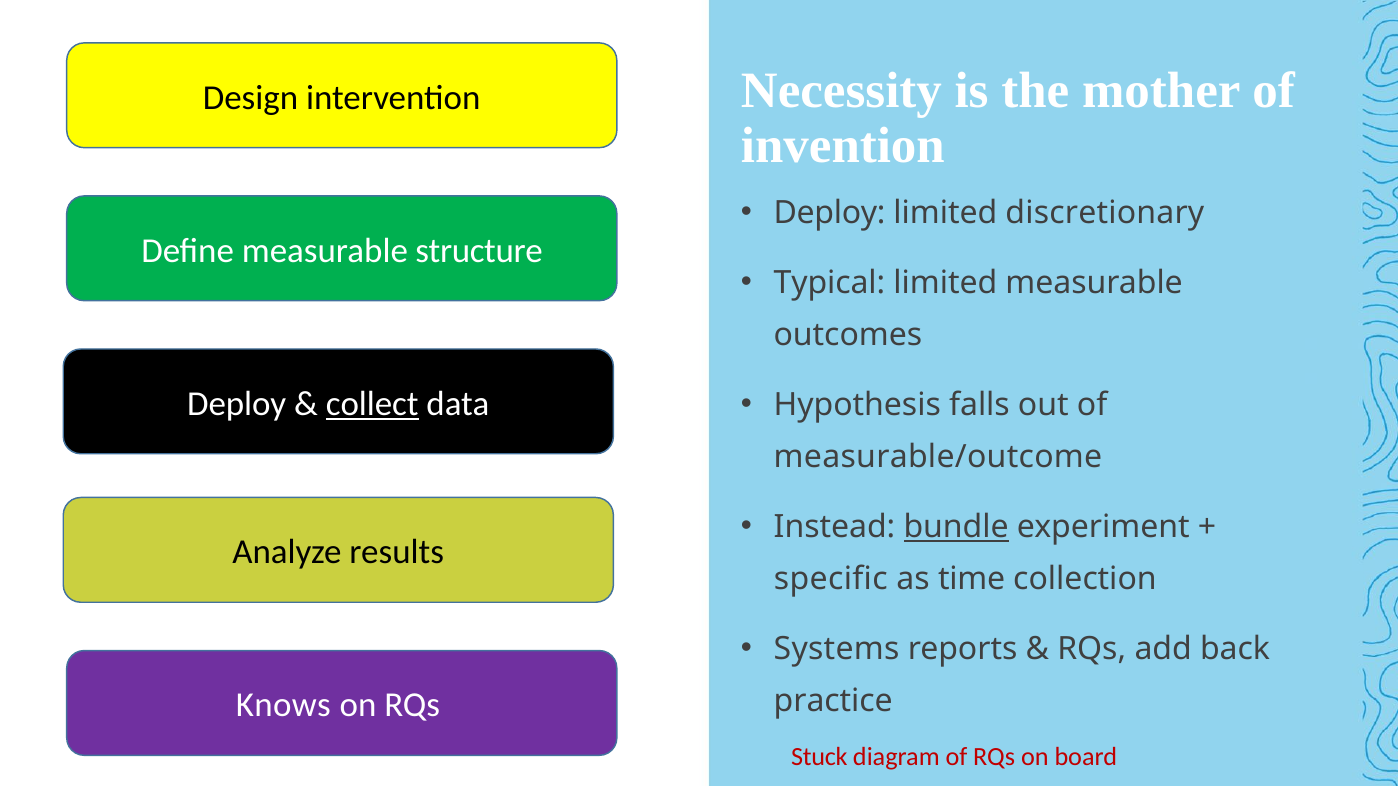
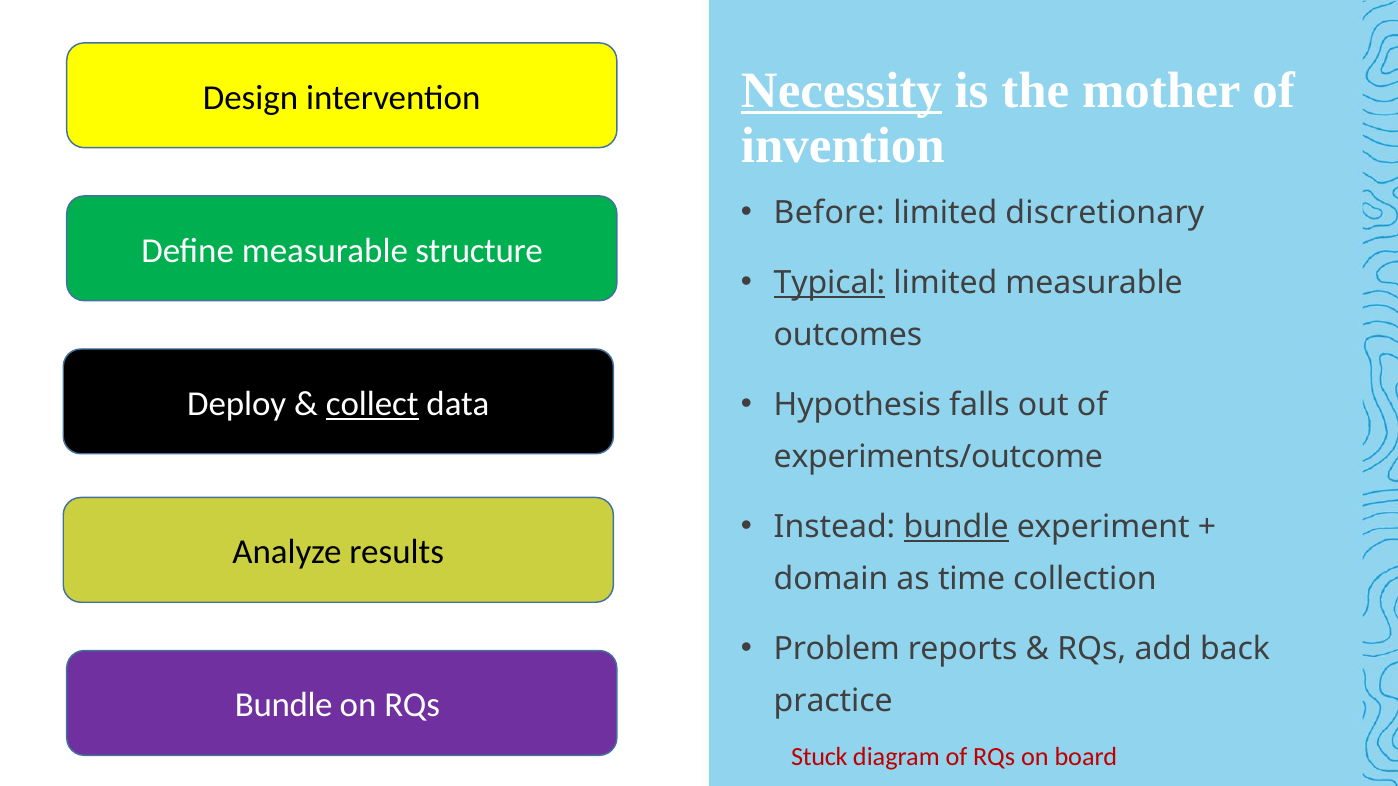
Necessity underline: none -> present (841, 91)
Deploy: Deploy -> Before (829, 213)
Typical underline: none -> present (829, 284)
measurable/outcome: measurable/outcome -> experiments/outcome (938, 457)
specific: specific -> domain (831, 579)
Systems: Systems -> Problem (837, 649)
Knows: Knows -> Bundle (284, 706)
